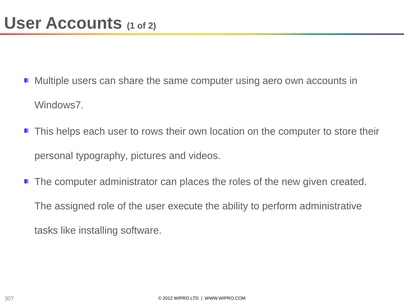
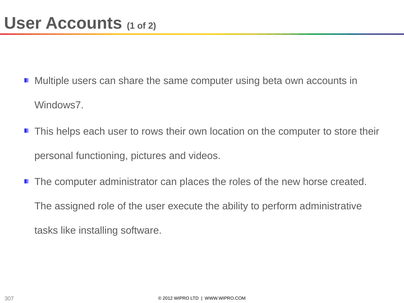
aero: aero -> beta (272, 81)
typography: typography -> functioning (102, 156)
given: given -> horse (315, 182)
